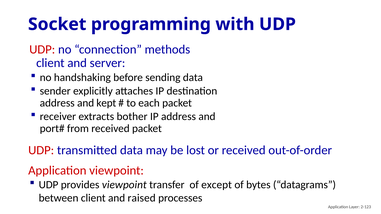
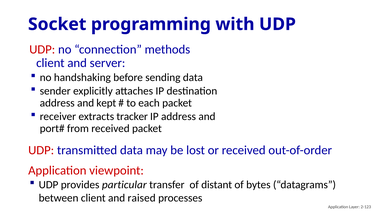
bother: bother -> tracker (132, 117)
provides viewpoint: viewpoint -> particular (124, 185)
except: except -> distant (217, 185)
